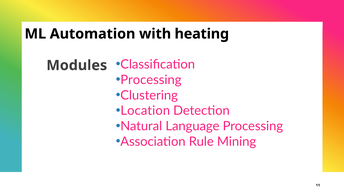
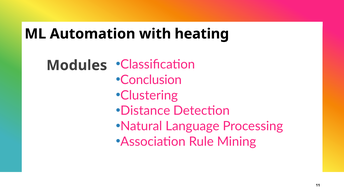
Processing: Processing -> Conclusion (151, 80)
Location: Location -> Distance (145, 111)
